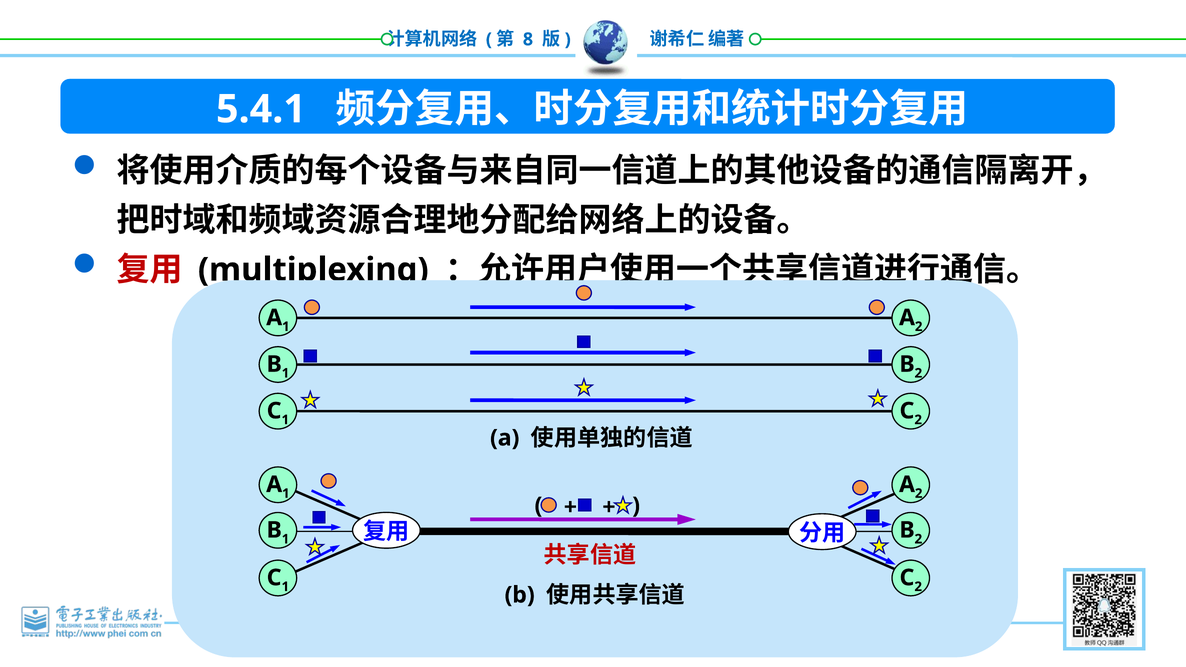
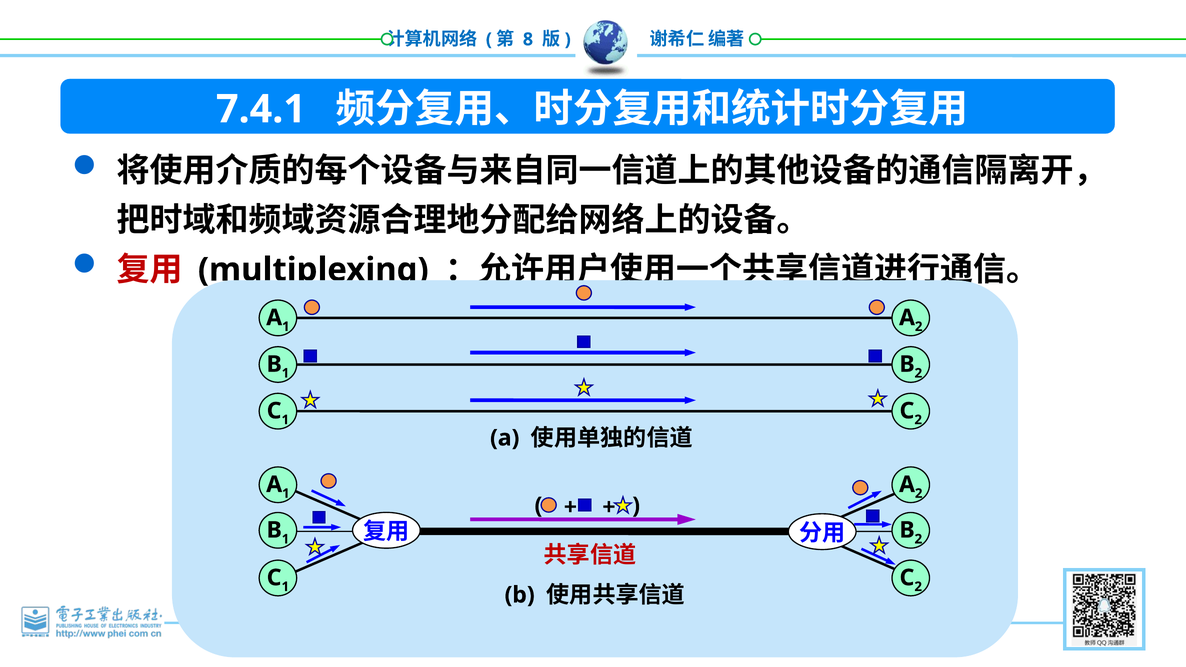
5.4.1: 5.4.1 -> 7.4.1 (261, 109)
